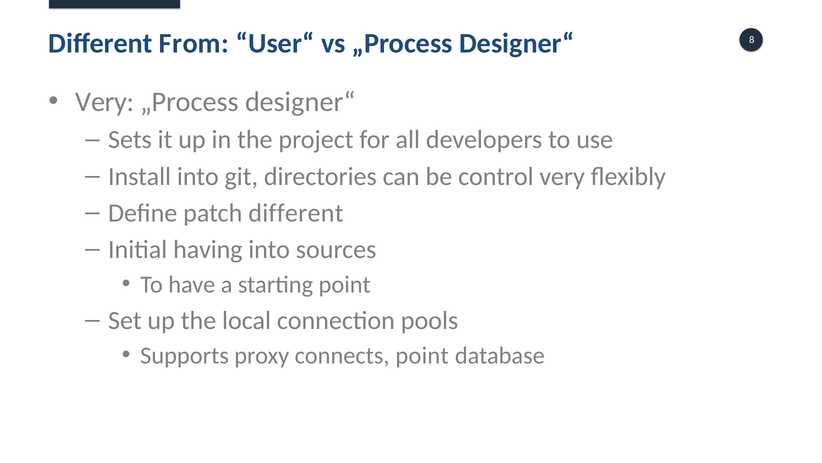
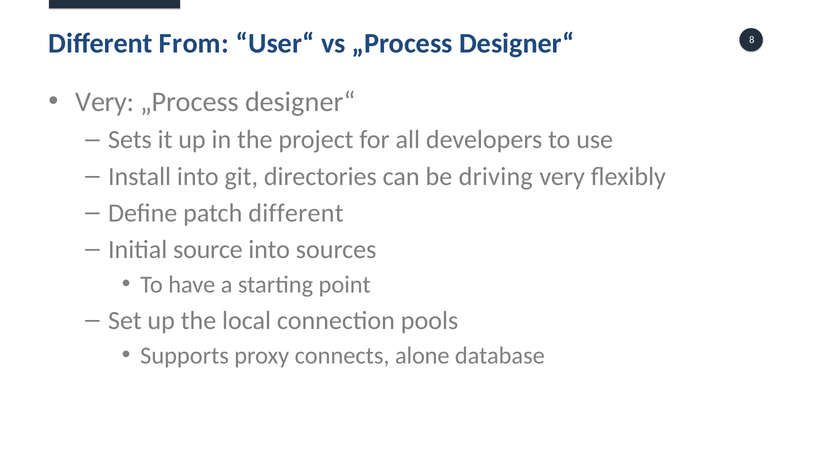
control: control -> driving (496, 176)
having: having -> source (208, 249)
connects point: point -> alone (422, 355)
